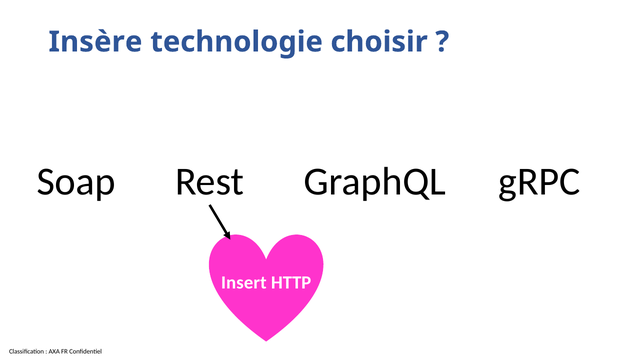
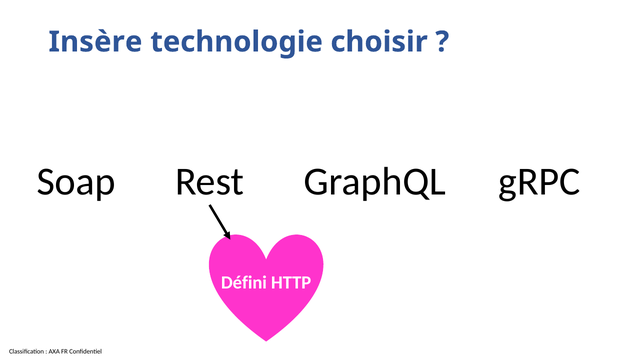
Insert: Insert -> Défini (244, 282)
